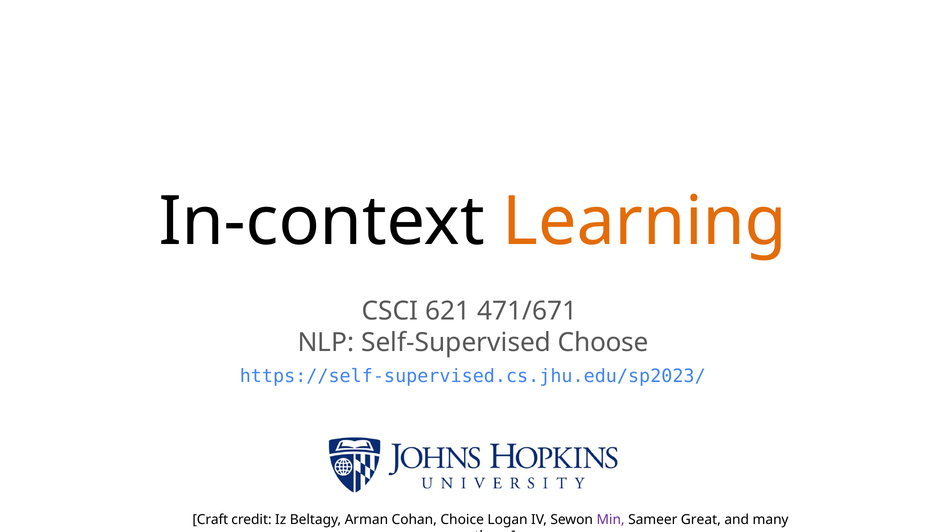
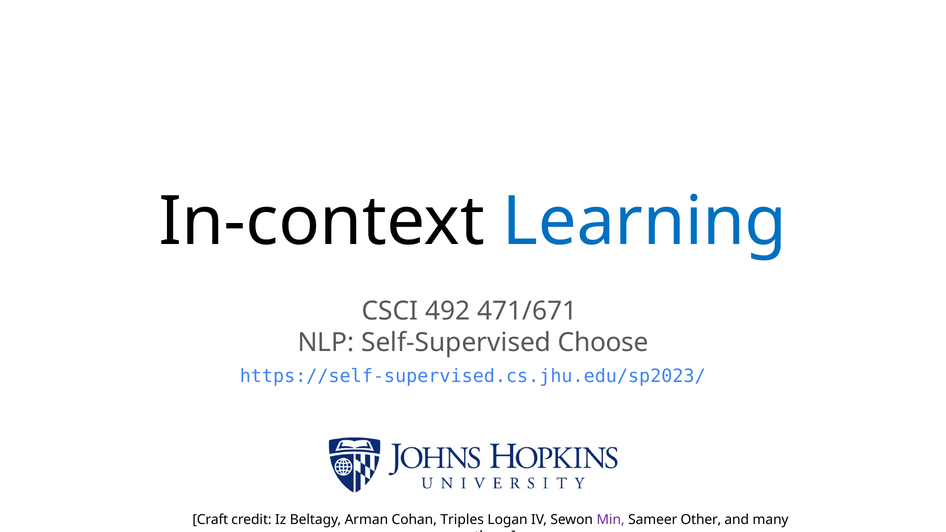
Learning colour: orange -> blue (645, 222)
621: 621 -> 492 (448, 311)
Choice: Choice -> Triples (462, 520)
Great: Great -> Other (701, 520)
